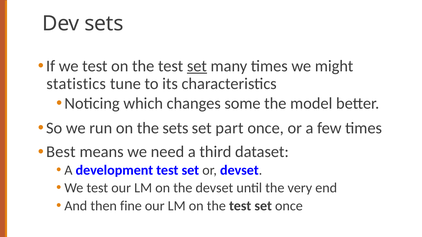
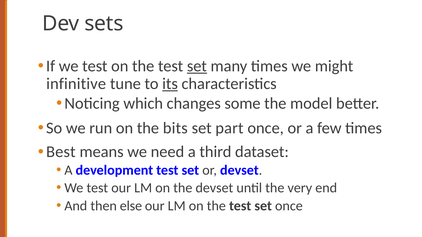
statistics: statistics -> infinitive (76, 84)
its underline: none -> present (170, 84)
the sets: sets -> bits (175, 128)
fine: fine -> else (131, 206)
